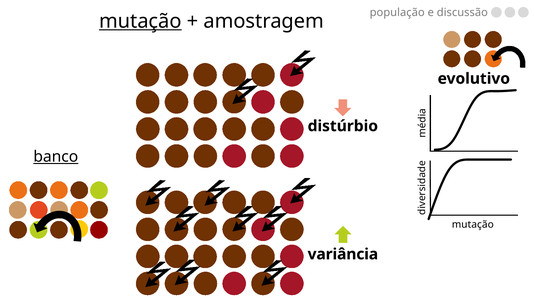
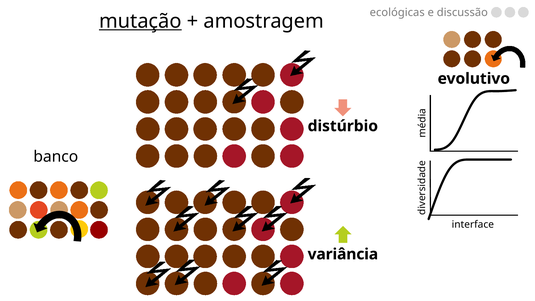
população: população -> ecológicas (397, 13)
banco underline: present -> none (56, 157)
mutação: mutação -> interface (473, 225)
